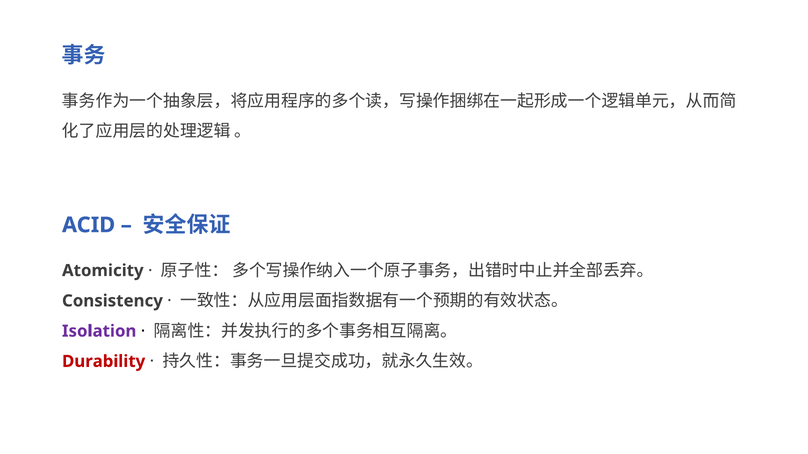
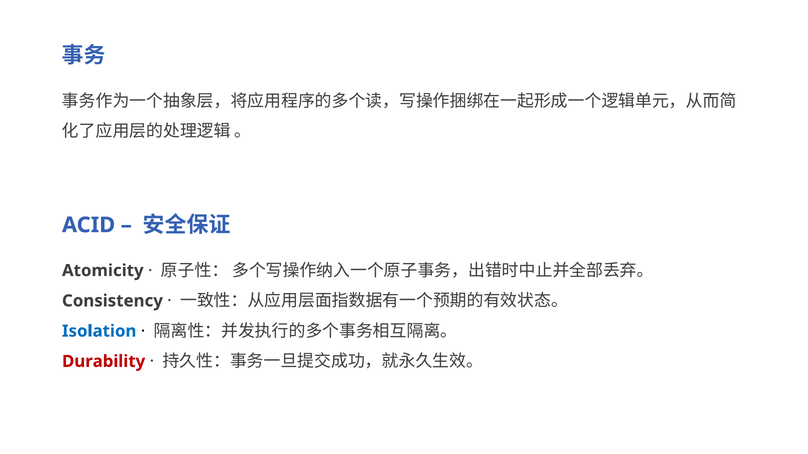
Isolation colour: purple -> blue (99, 331)
